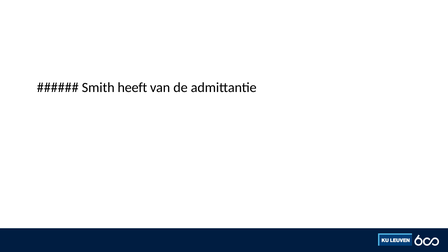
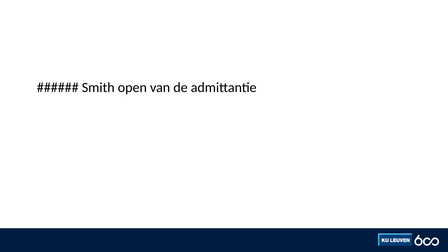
heeft: heeft -> open (132, 88)
